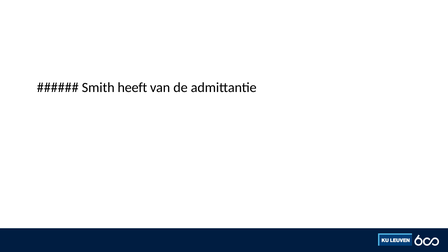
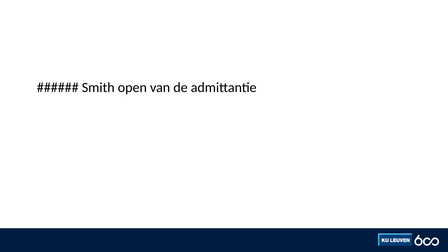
heeft: heeft -> open (132, 88)
